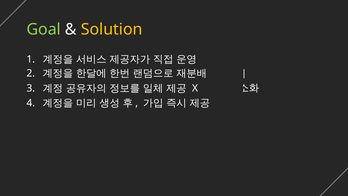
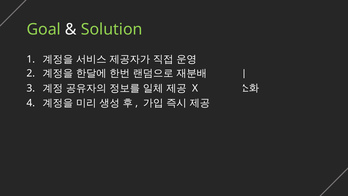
Solution colour: yellow -> light green (112, 29)
